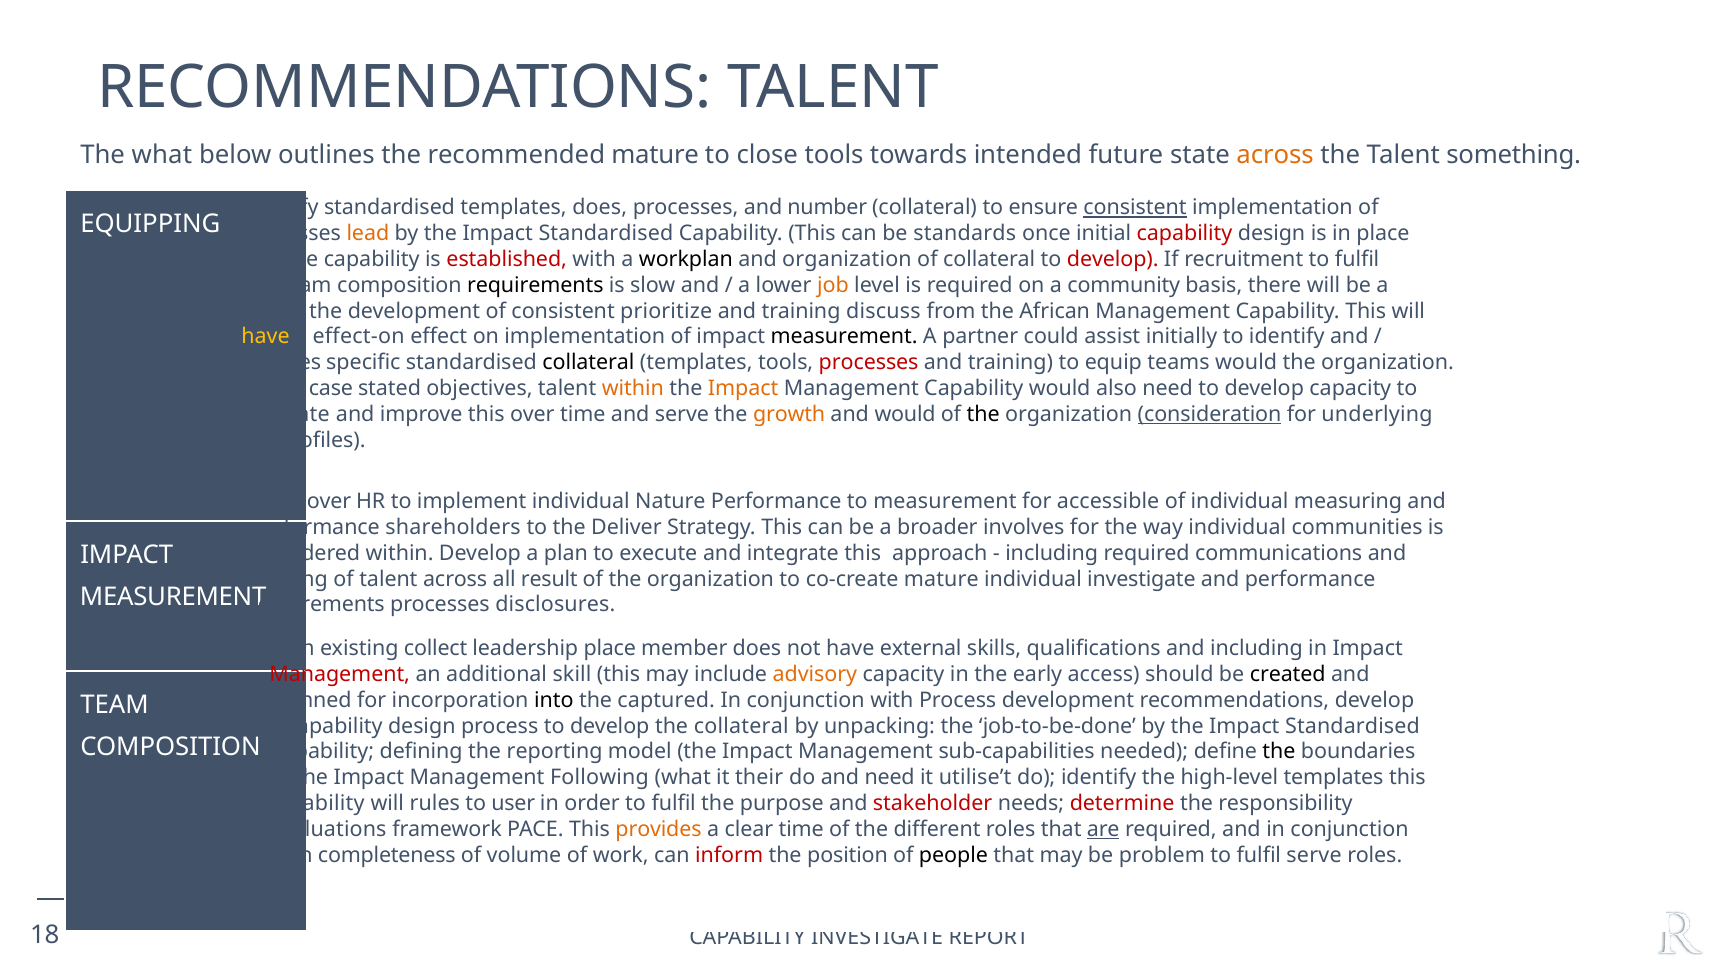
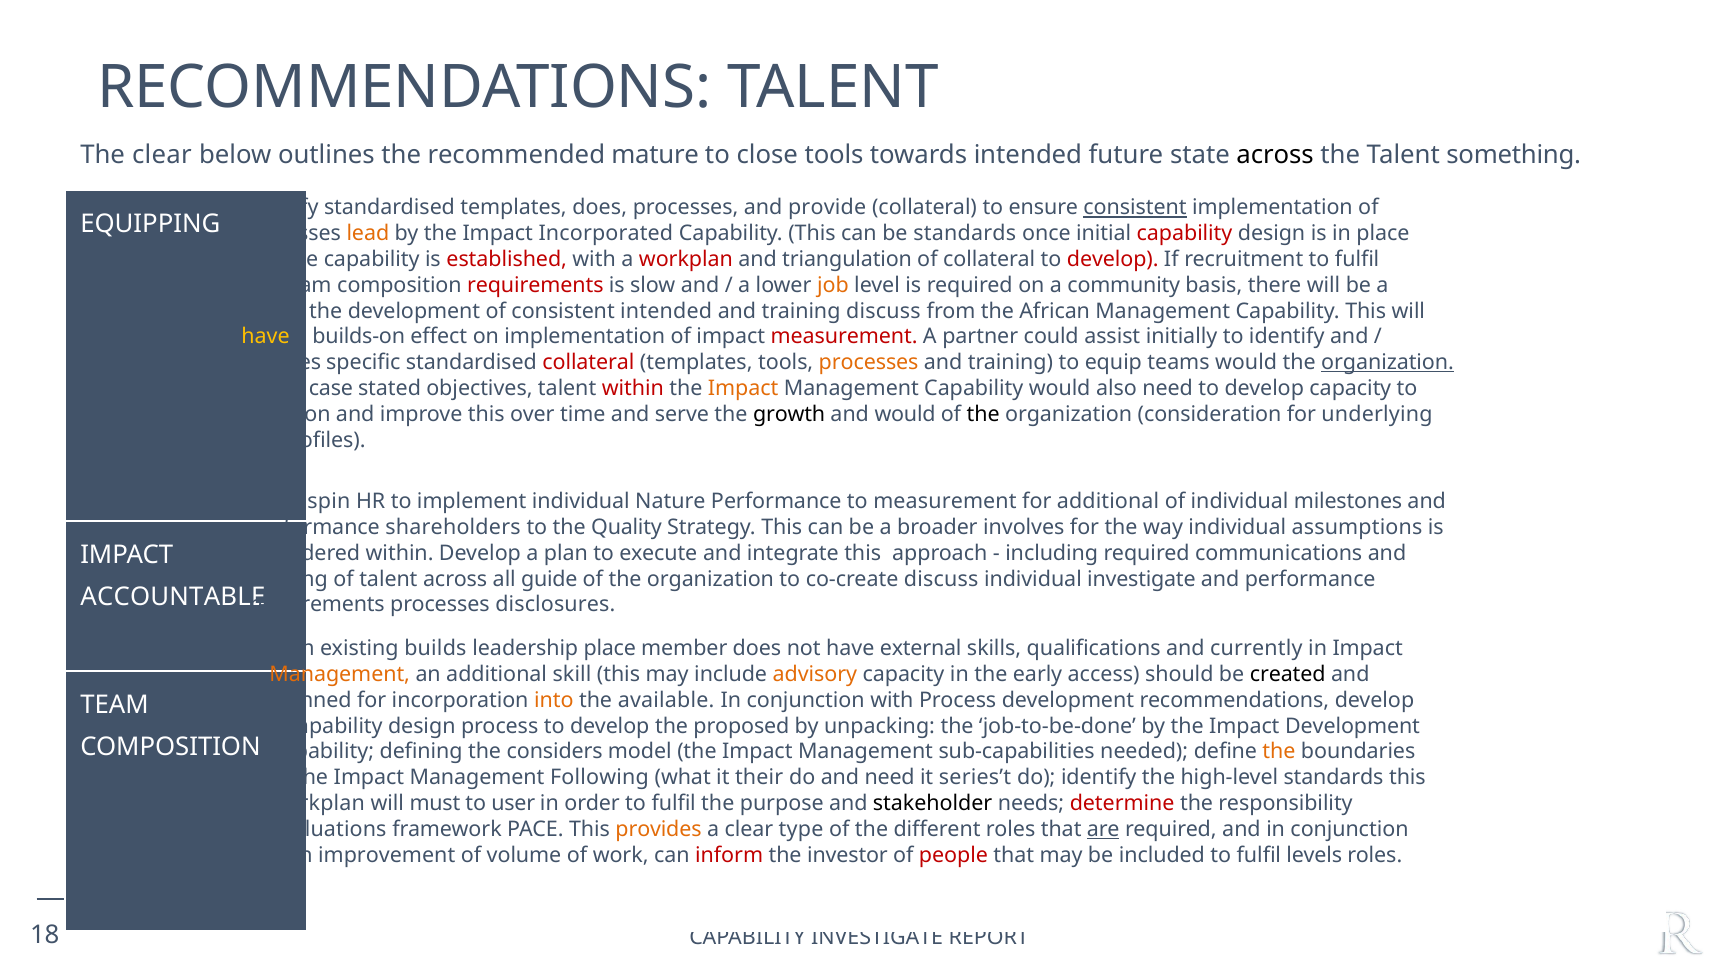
The what: what -> clear (162, 154)
across colour: orange -> black (1275, 154)
number: number -> provide (827, 207)
Standardised: Standardised -> Incorporated (606, 233)
workplan colour: black -> red (686, 259)
and organization: organization -> triangulation (847, 259)
requirements colour: black -> red (535, 285)
consistent prioritize: prioritize -> intended (666, 311)
effect-on: effect-on -> builds-on (359, 337)
measurement colour: black -> red (844, 337)
collateral colour: black -> red (588, 362)
processes colour: red -> orange (869, 362)
organization underline: none -> present (1388, 362)
within colour: orange -> red (633, 388)
facilitate: facilitate -> common (286, 414)
growth colour: orange -> black (789, 414)
consideration underline: present -> none (1210, 414)
Work over: over -> spin (329, 501)
for accessible: accessible -> additional (1108, 501)
measuring: measuring -> milestones (1348, 501)
Deliver: Deliver -> Quality (627, 527)
communities: communities -> assumptions (1357, 527)
result: result -> guide (549, 579)
co-create mature: mature -> discuss (941, 579)
MEASUREMENT: MEASUREMENT -> ACCOUNTABLE (173, 597)
collect: collect -> builds (435, 648)
and including: including -> currently (1256, 648)
Management colour: red -> orange (340, 674)
into colour: black -> orange (554, 700)
captured: captured -> available (666, 700)
the collateral: collateral -> proposed (741, 726)
Standardised: Standardised -> Development (1353, 726)
reporting: reporting -> considers (555, 751)
the colour: black -> orange (1279, 751)
utilise’t: utilise’t -> series’t (975, 777)
high-level templates: templates -> standards (1334, 777)
reliability: reliability -> workplan (317, 803)
rules: rules -> must (435, 803)
stakeholder colour: red -> black (933, 803)
clear time: time -> type (801, 829)
completeness: completeness -> improvement (387, 855)
position: position -> investor (848, 855)
people colour: black -> red (953, 855)
problem: problem -> included (1162, 855)
fulfil serve: serve -> levels (1314, 855)
